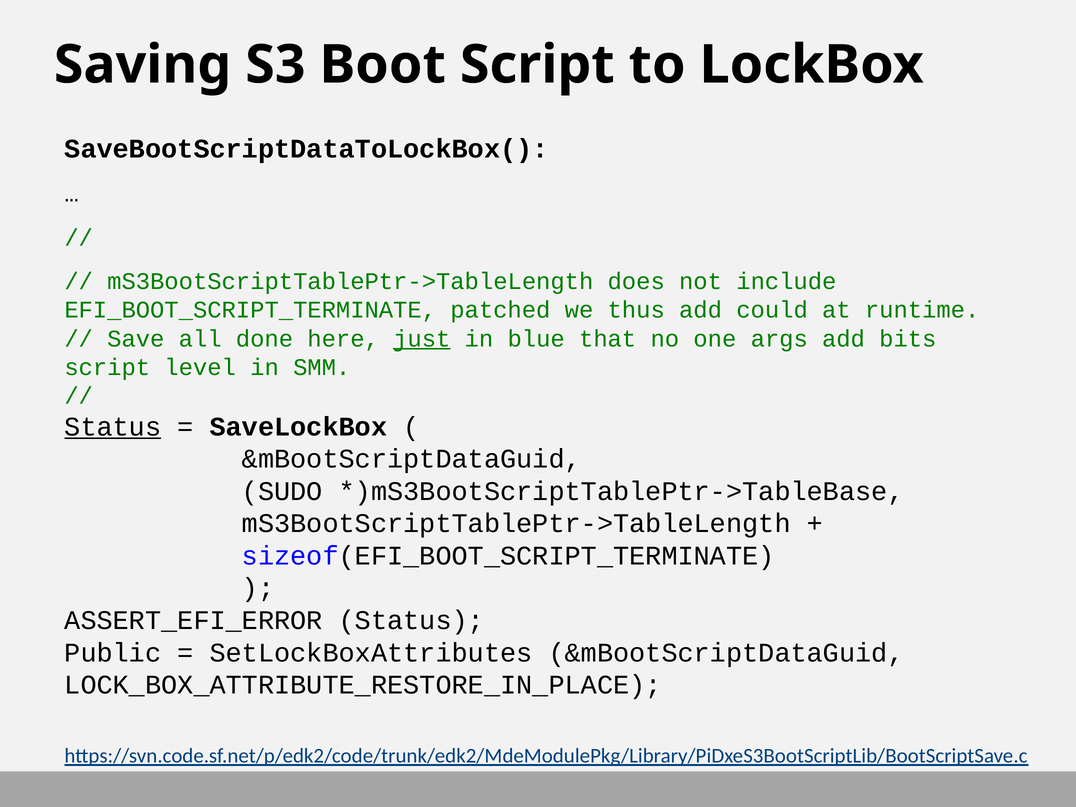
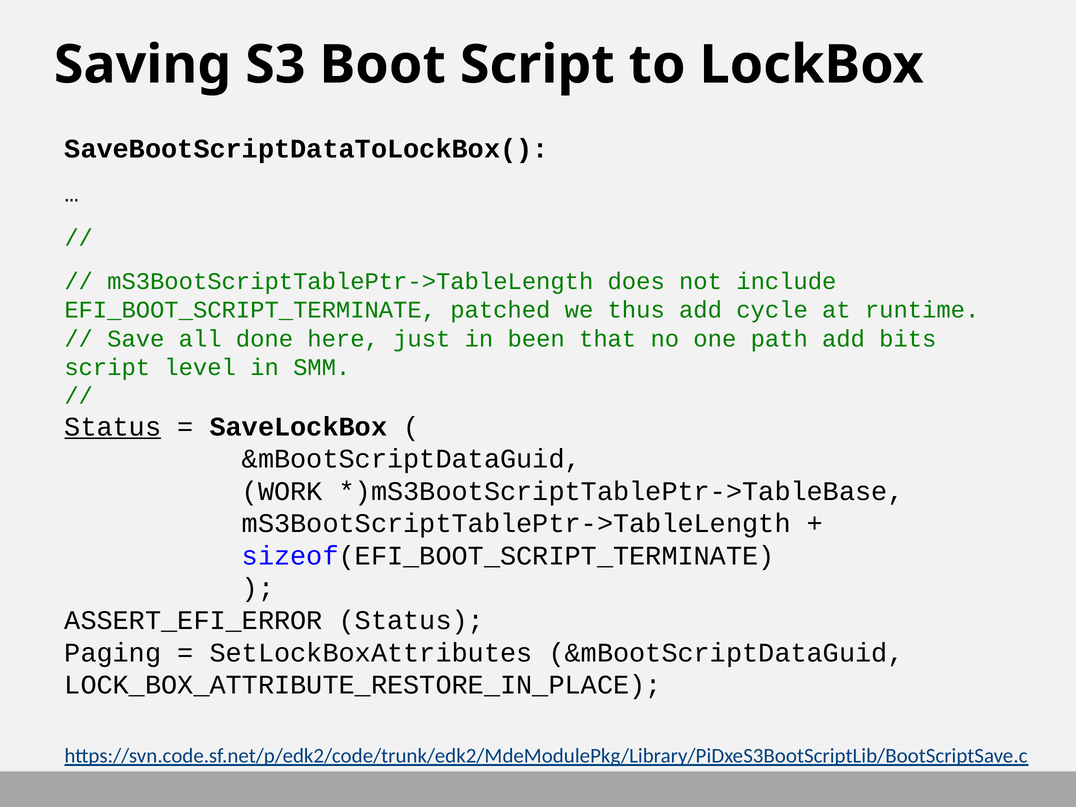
could: could -> cycle (772, 310)
just underline: present -> none (422, 339)
blue: blue -> been (536, 339)
args: args -> path (779, 339)
SUDO: SUDO -> WORK (282, 491)
Public: Public -> Paging (113, 653)
